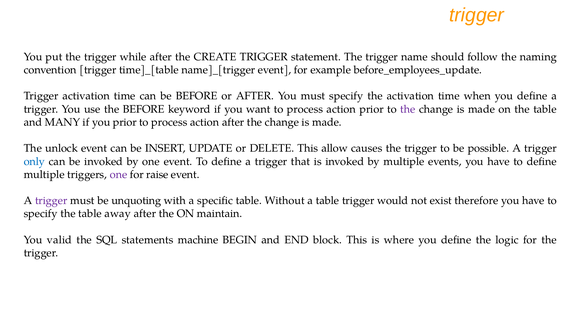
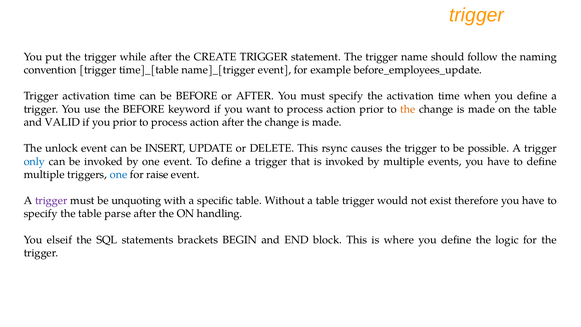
the colour: purple -> orange (408, 109)
MANY: MANY -> VALID (62, 122)
allow: allow -> rsync (335, 148)
one colour: purple -> blue (118, 174)
away: away -> parse (118, 214)
maintain: maintain -> handling (220, 214)
valid: valid -> elseif (59, 240)
machine: machine -> brackets (198, 240)
